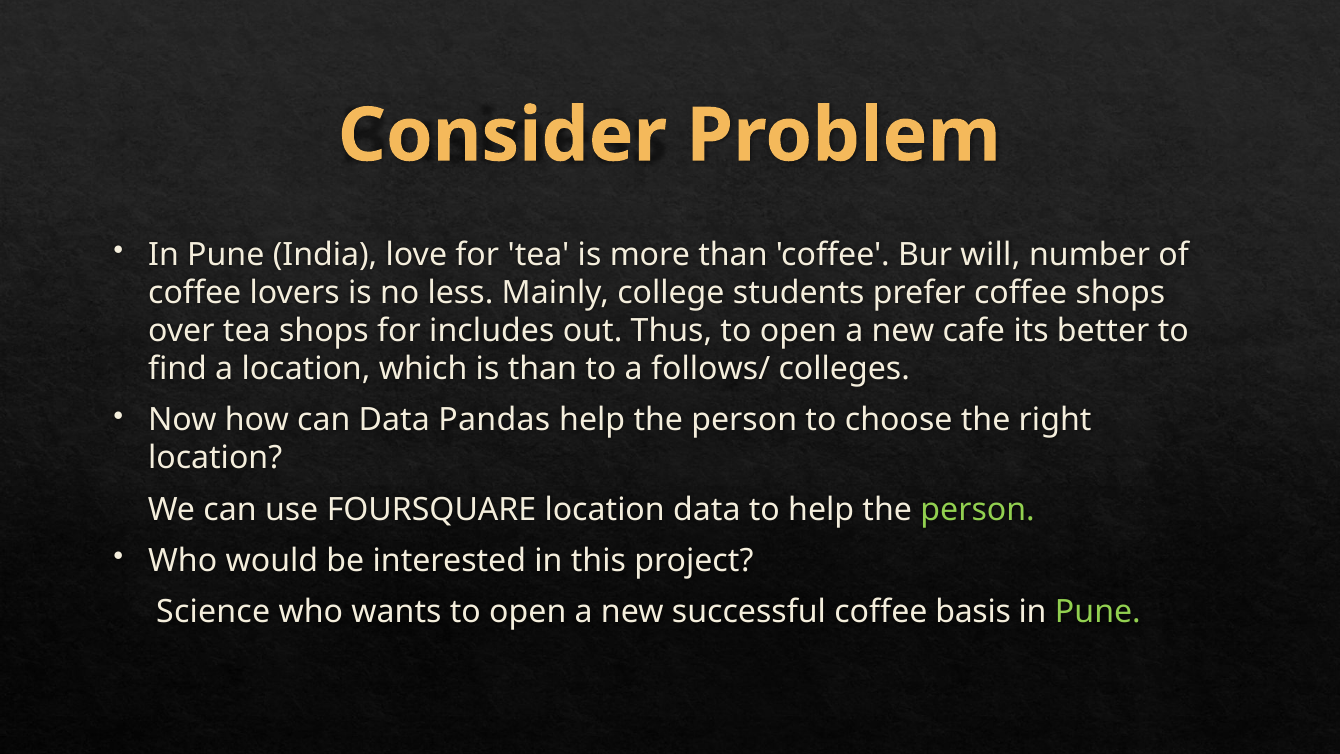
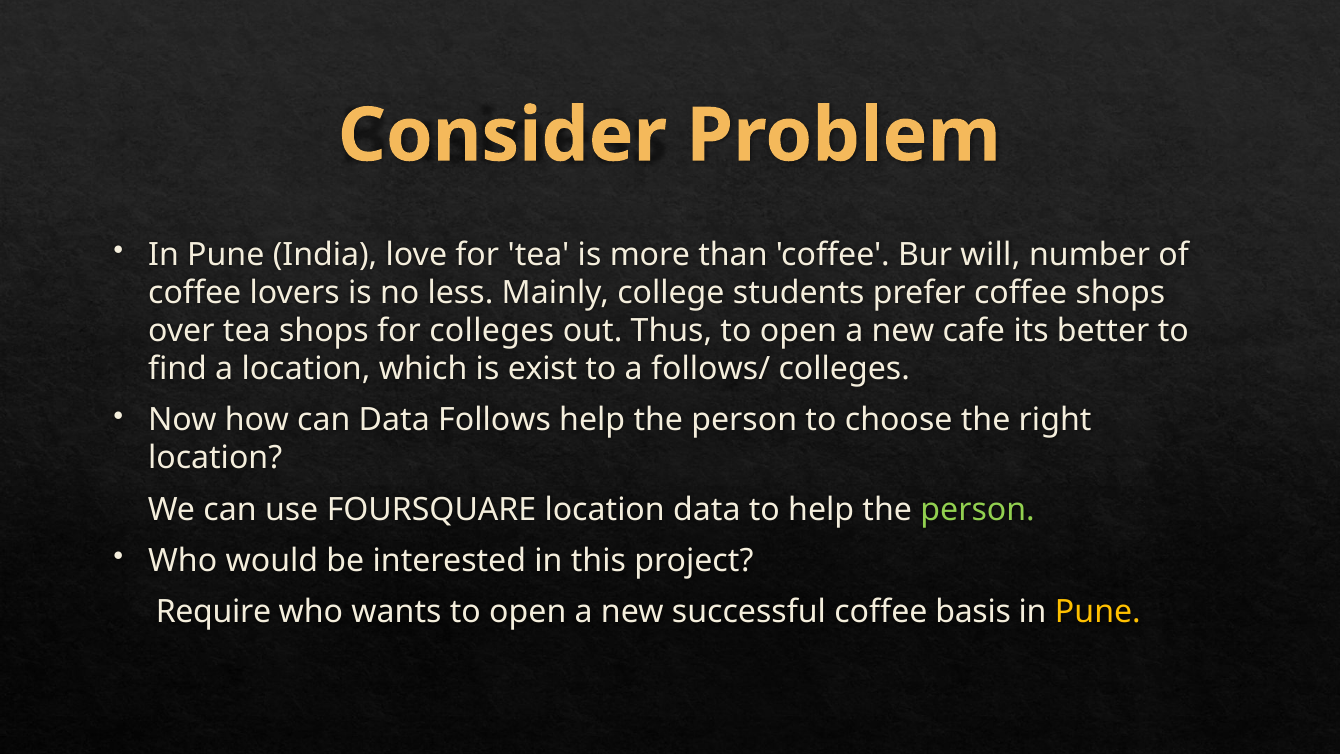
for includes: includes -> colleges (492, 331)
is than: than -> exist (542, 369)
Pandas: Pandas -> Follows (495, 420)
Science: Science -> Require (213, 612)
Pune colour: light green -> yellow (1098, 612)
